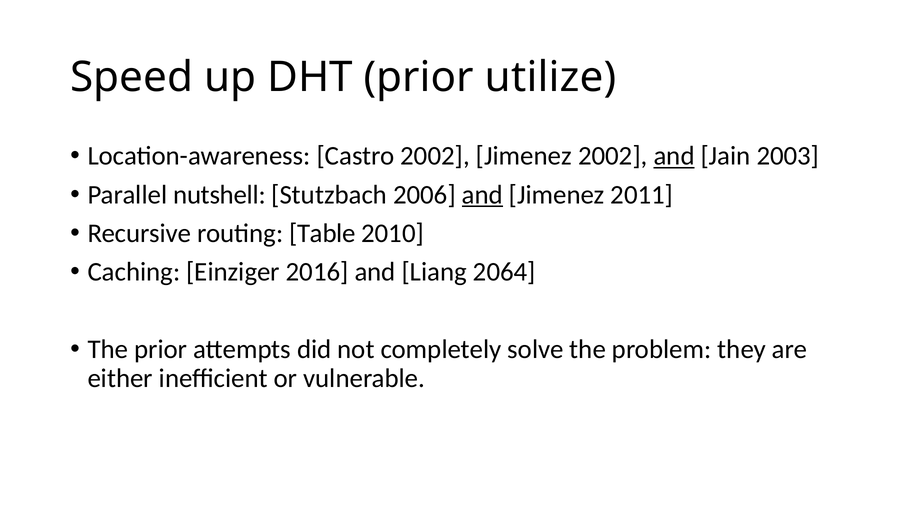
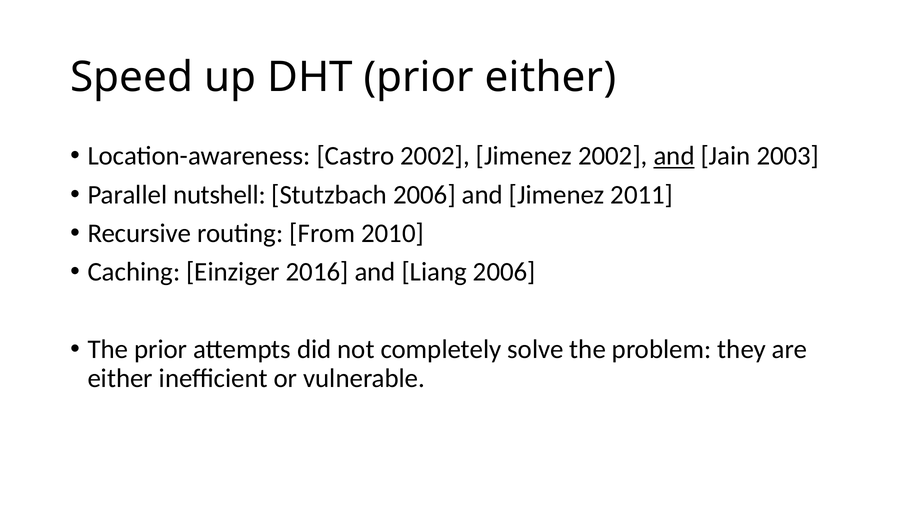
prior utilize: utilize -> either (551, 77)
and underline: present -> none (482, 195)
Table: Table -> From (322, 233)
Liang 2064: 2064 -> 2006 (504, 272)
